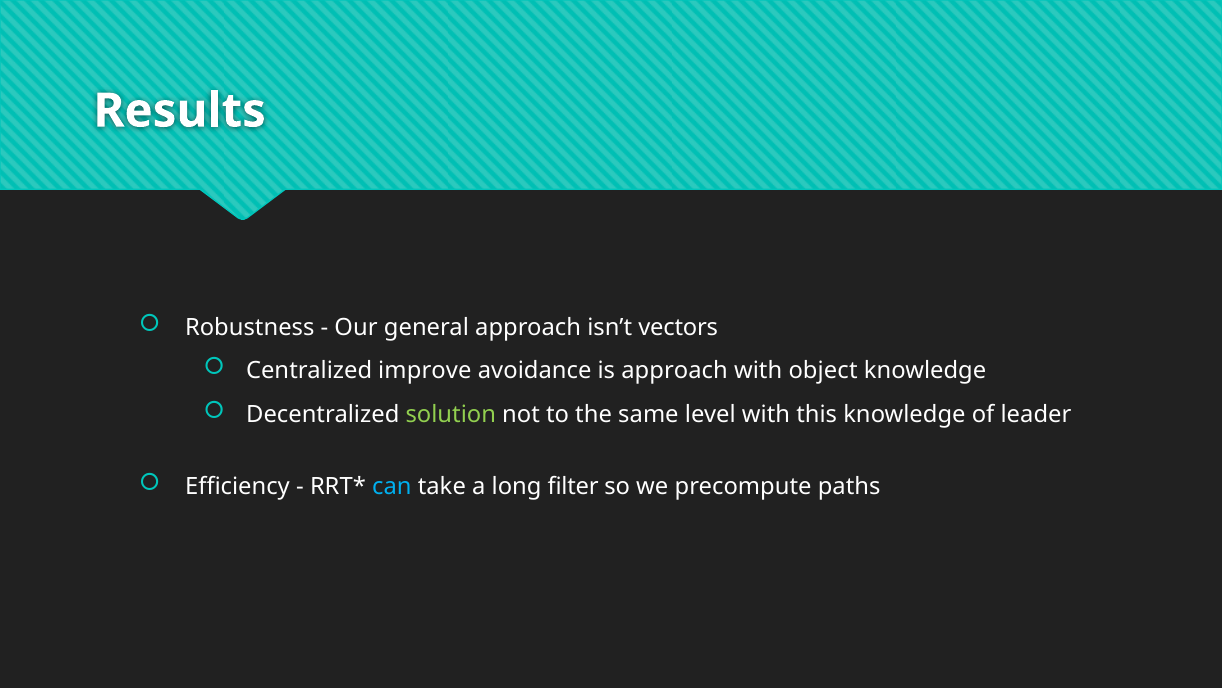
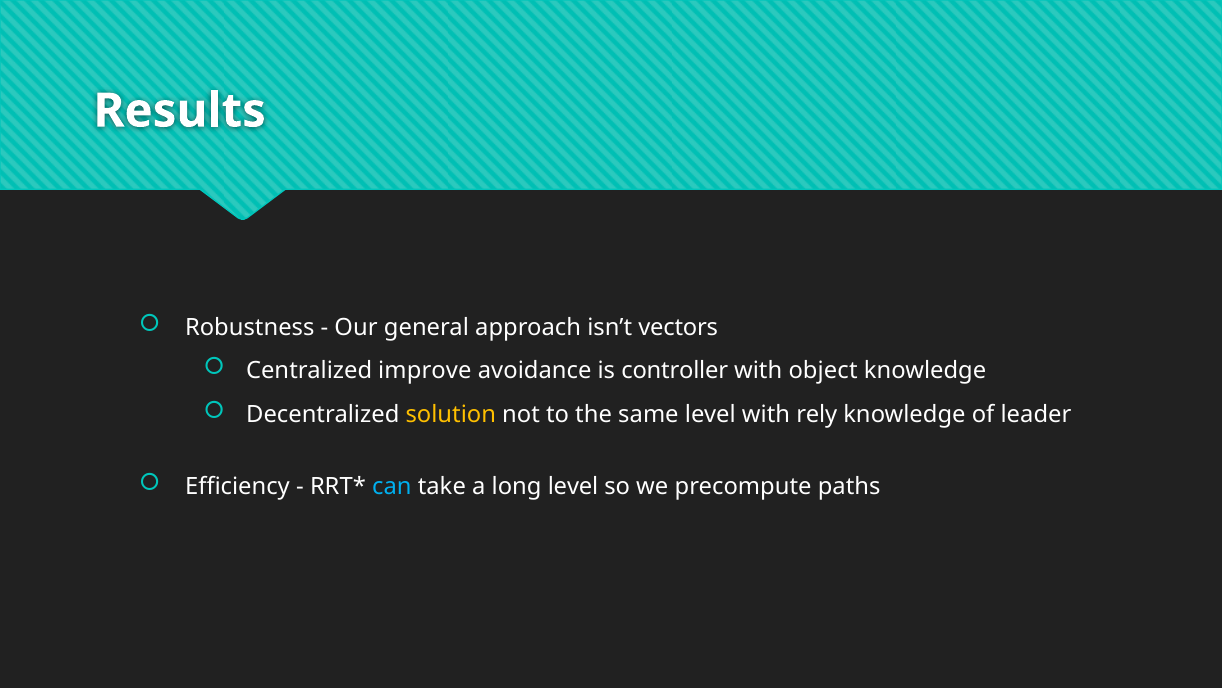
is approach: approach -> controller (675, 371)
solution colour: light green -> yellow (451, 414)
this: this -> rely (817, 414)
long filter: filter -> level (573, 486)
